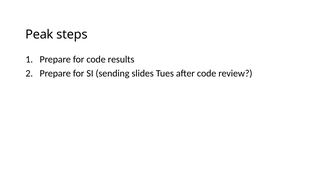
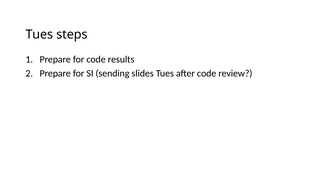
Peak: Peak -> Tues (39, 34)
